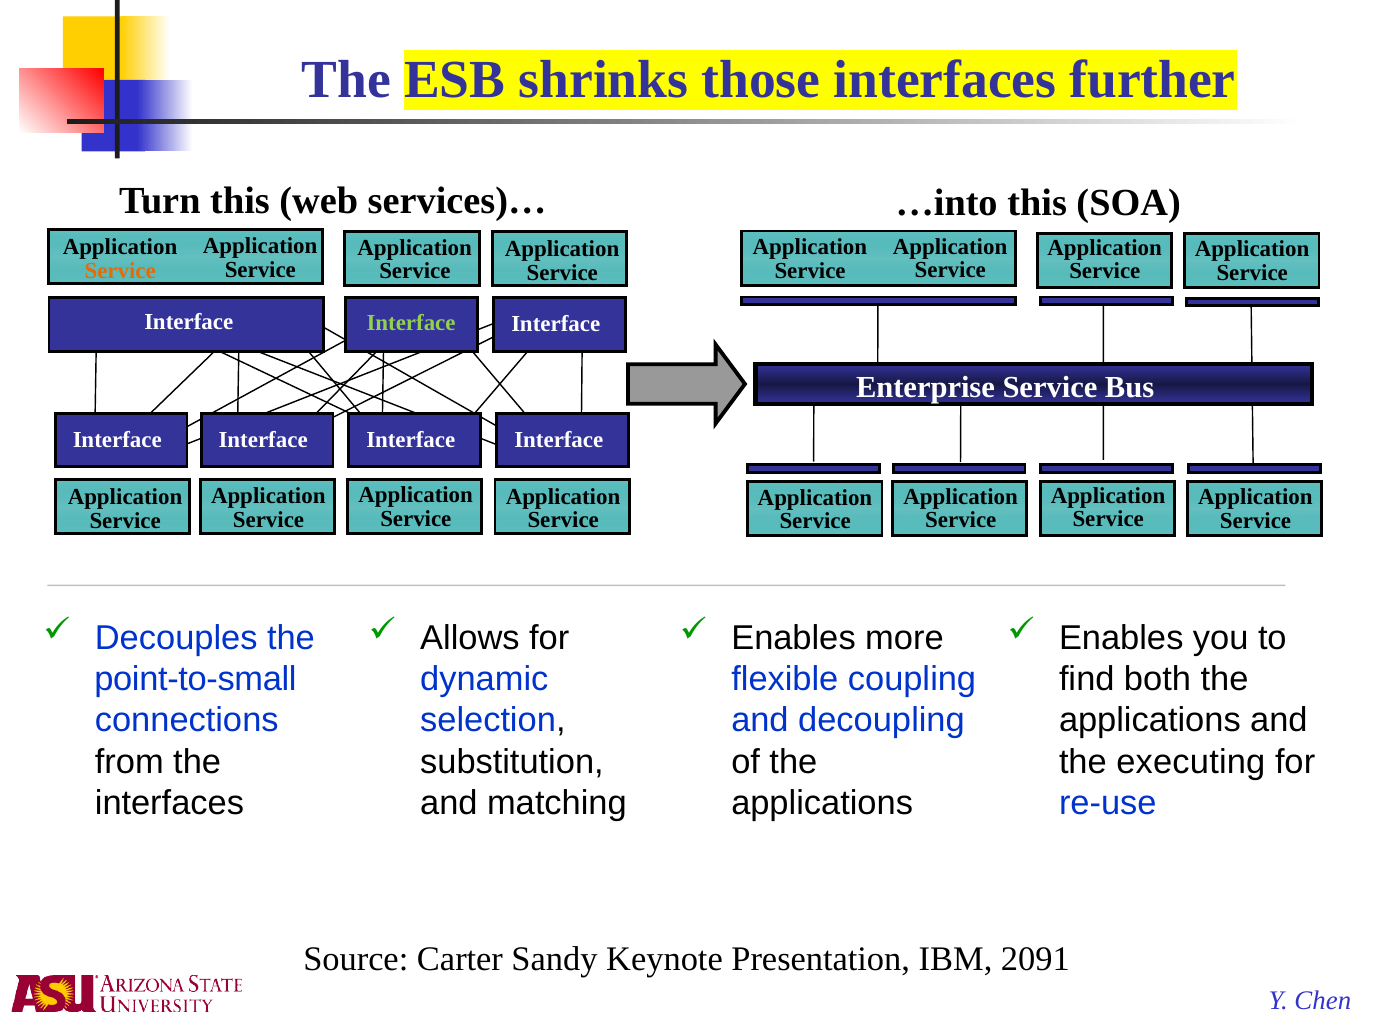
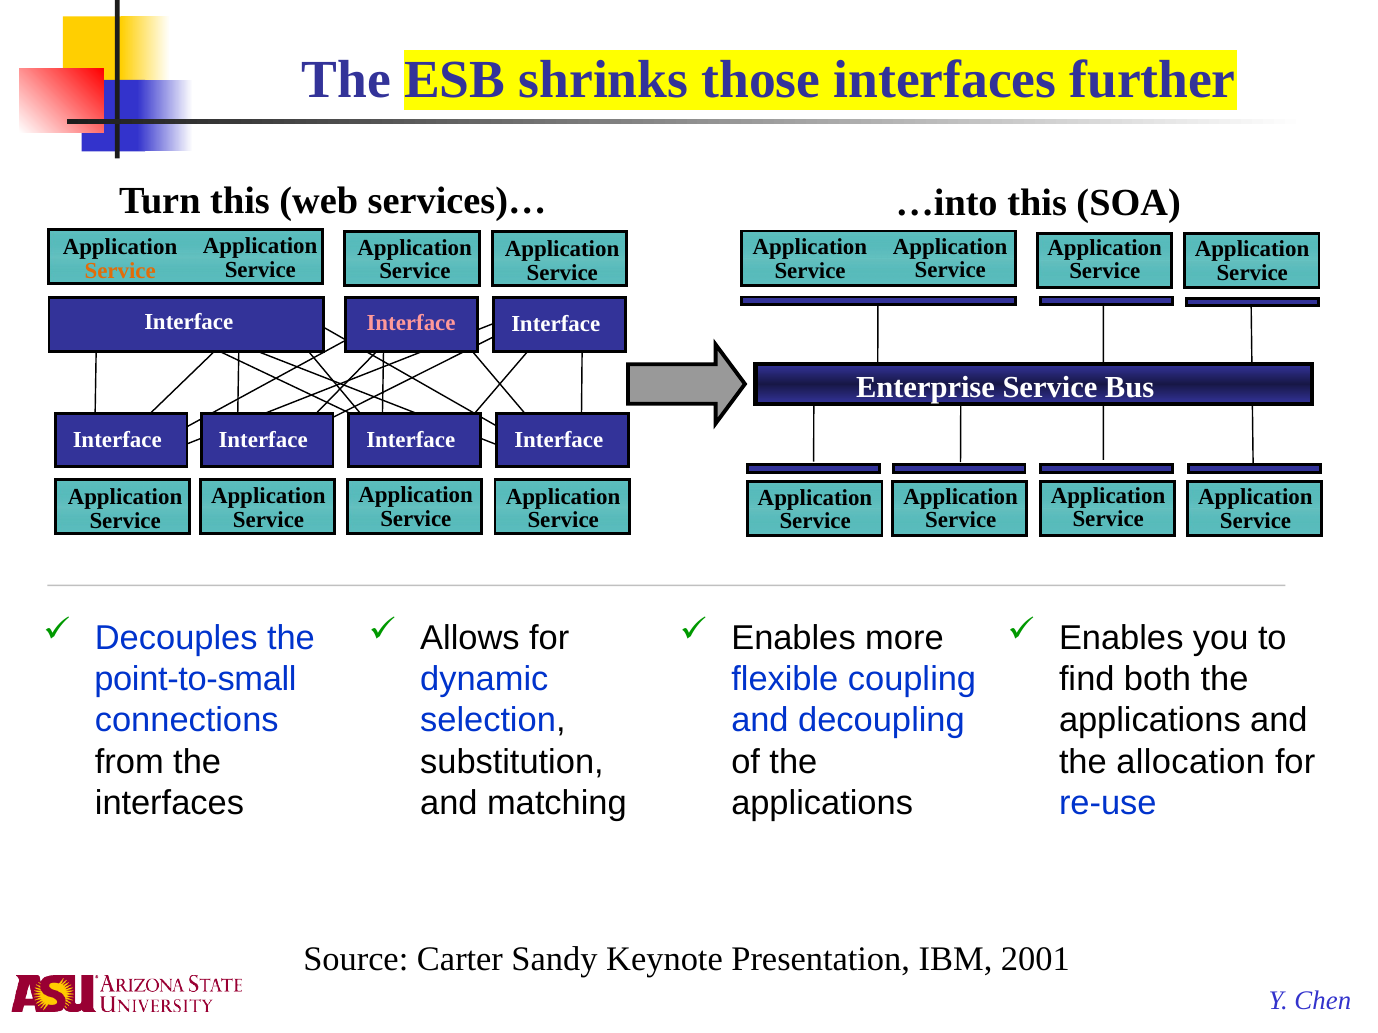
Interface colour: light green -> pink (411, 323)
executing: executing -> allocation (1191, 762)
2091: 2091 -> 2001 (1035, 960)
